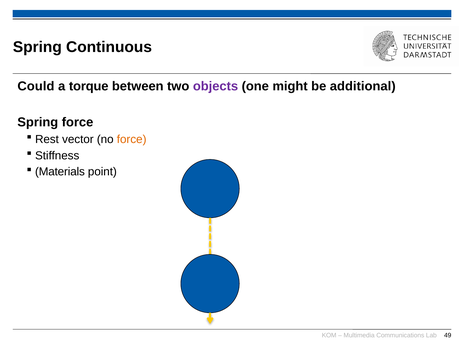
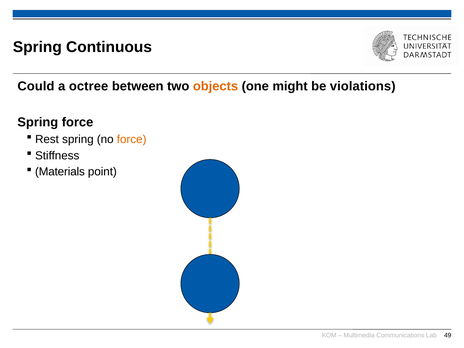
torque: torque -> octree (89, 86)
objects colour: purple -> orange (216, 86)
additional: additional -> violations (363, 86)
Rest vector: vector -> spring (78, 139)
